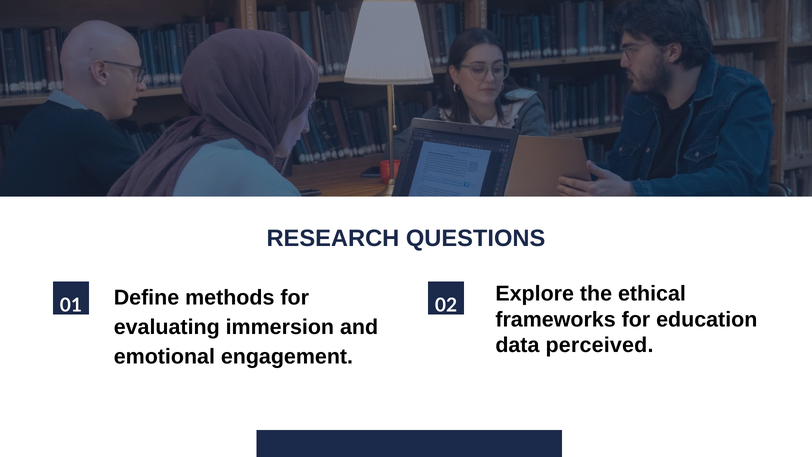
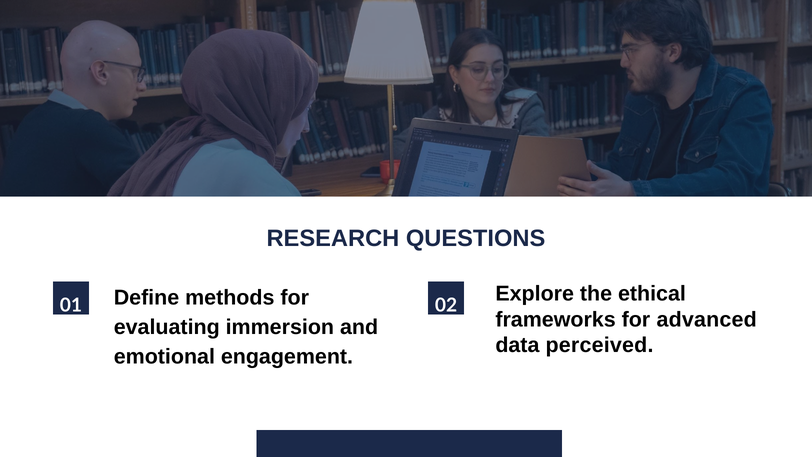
education: education -> advanced (707, 319)
